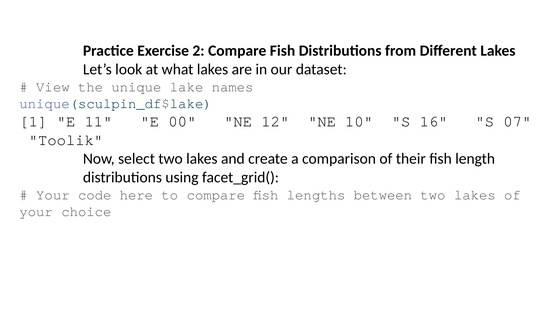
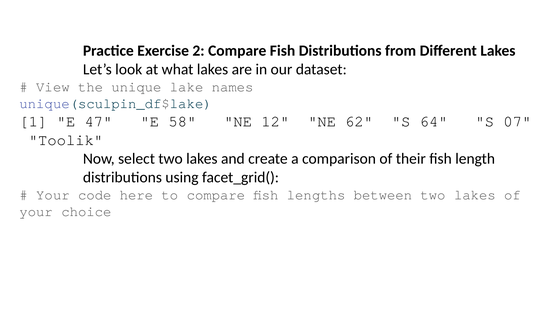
11: 11 -> 47 (99, 121)
00: 00 -> 58 (182, 121)
10: 10 -> 62 (359, 121)
16: 16 -> 64 (434, 121)
